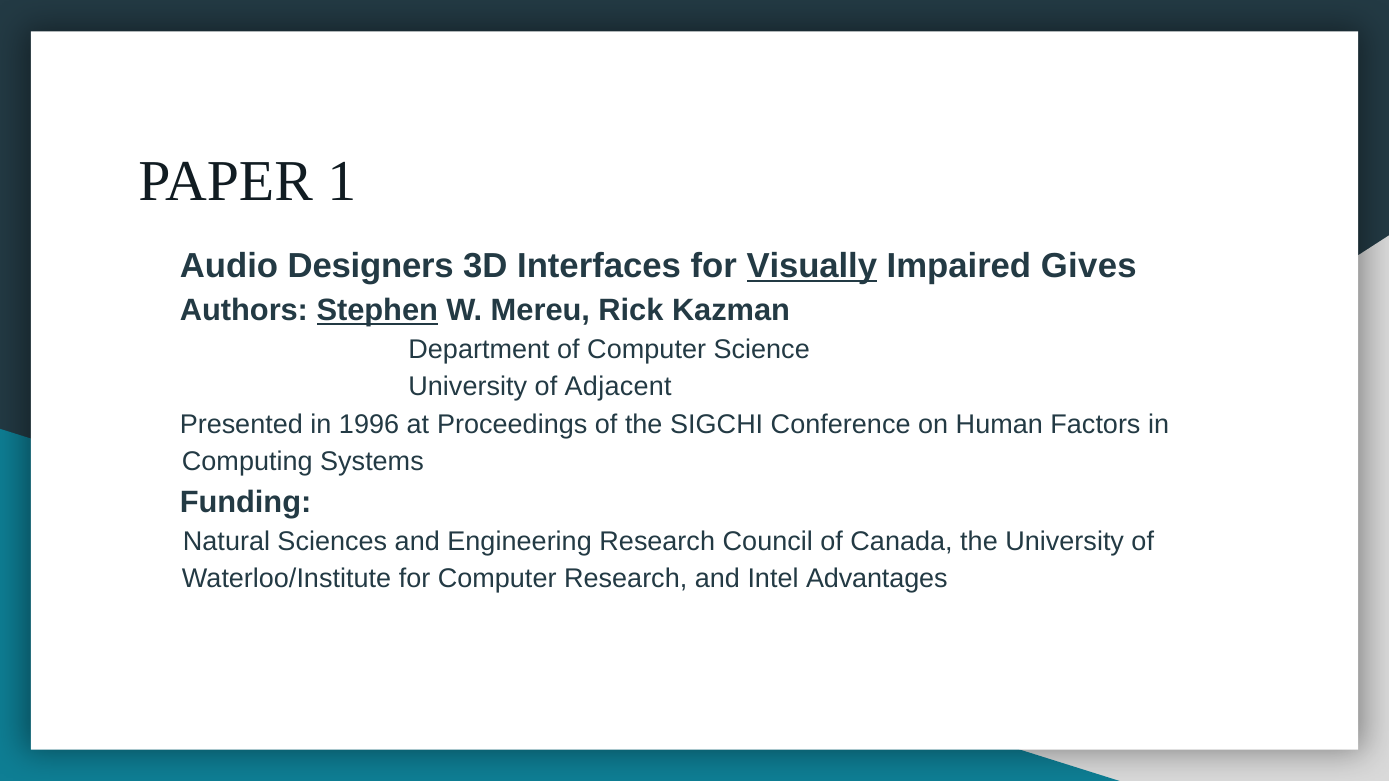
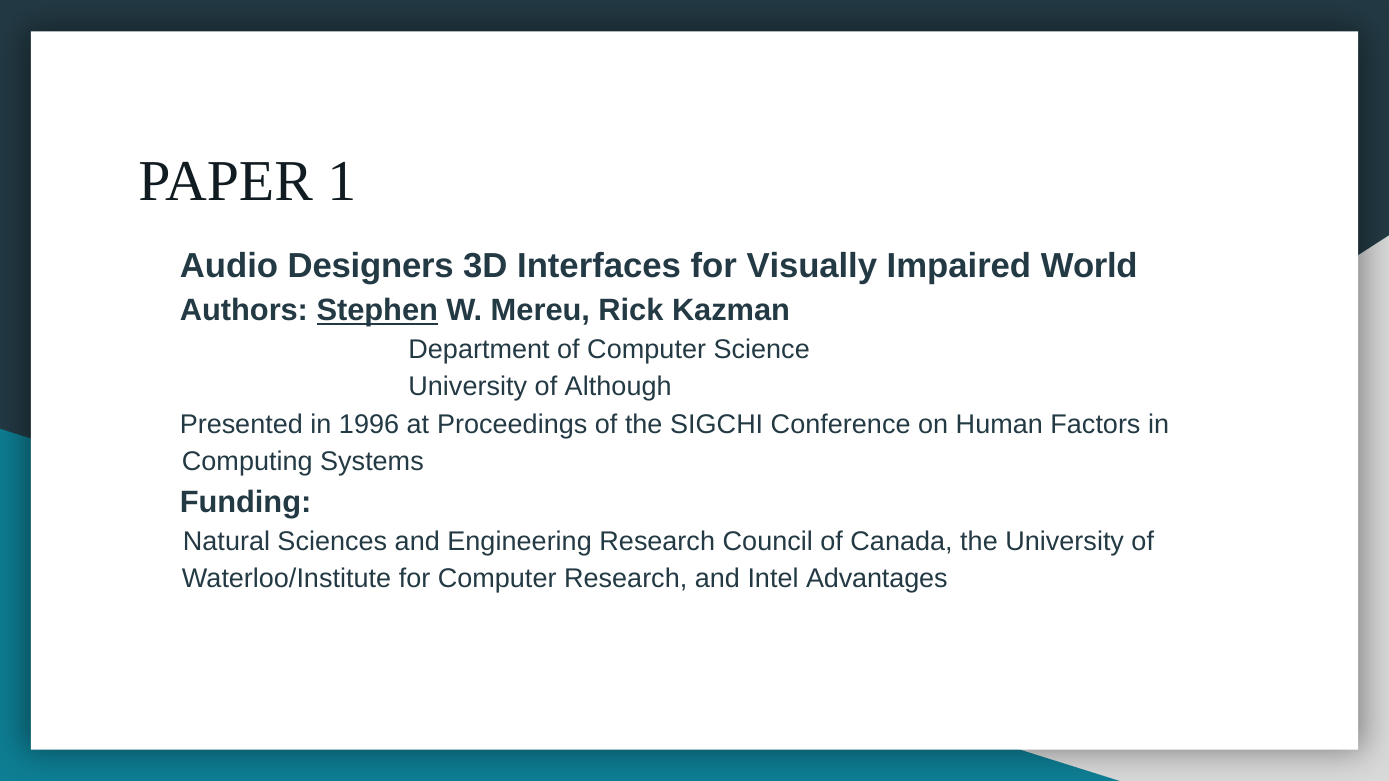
Visually underline: present -> none (812, 266)
Gives: Gives -> World (1089, 266)
Adjacent: Adjacent -> Although (618, 387)
